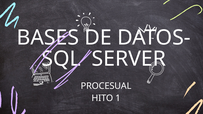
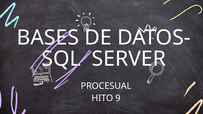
1: 1 -> 9 (118, 98)
